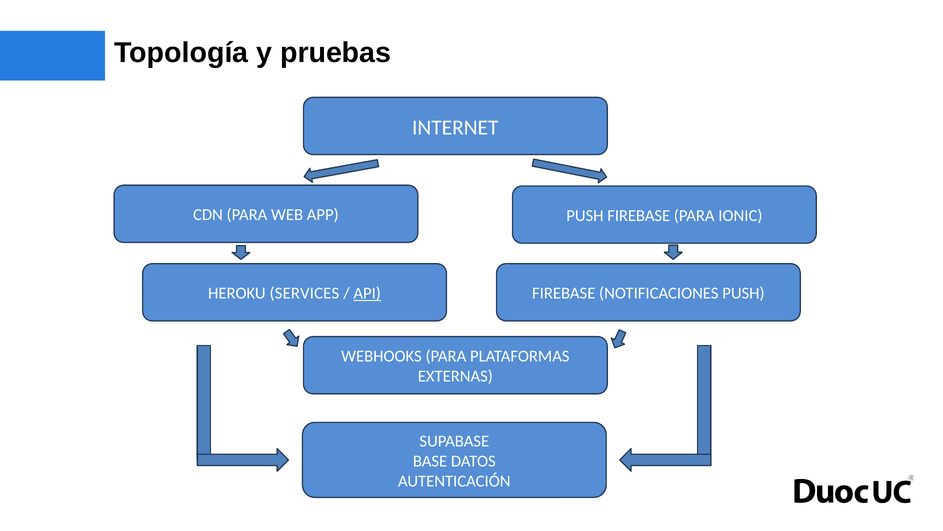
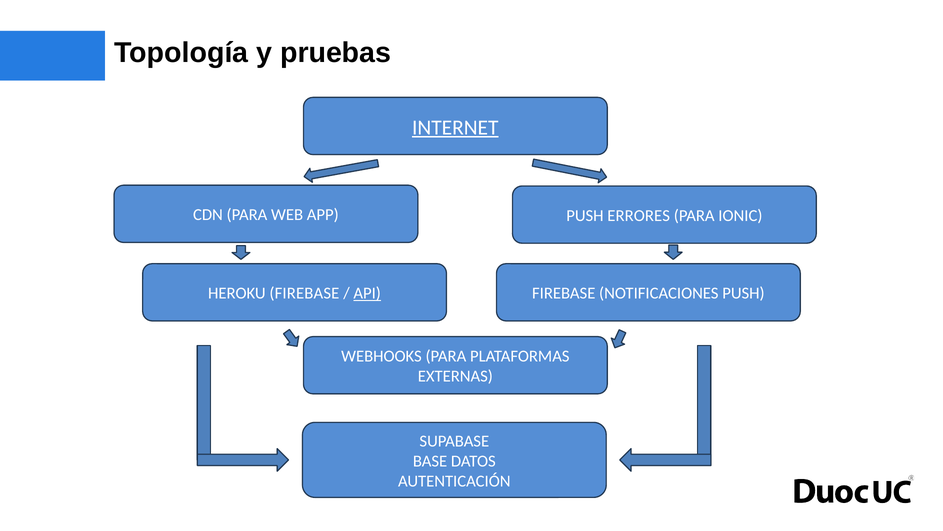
INTERNET underline: none -> present (455, 127)
PUSH FIREBASE: FIREBASE -> ERRORES (639, 216)
HEROKU SERVICES: SERVICES -> FIREBASE (304, 293)
